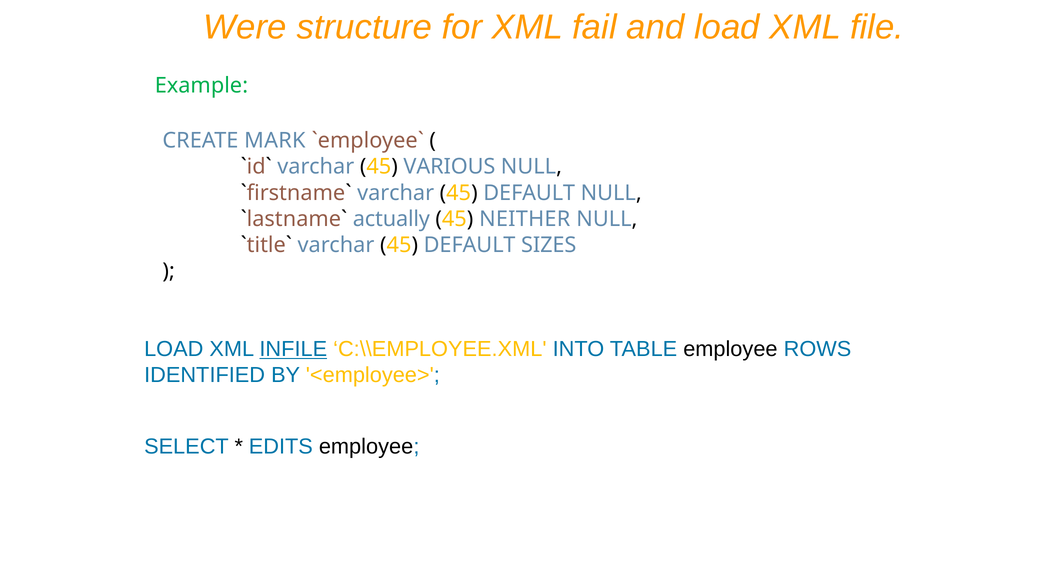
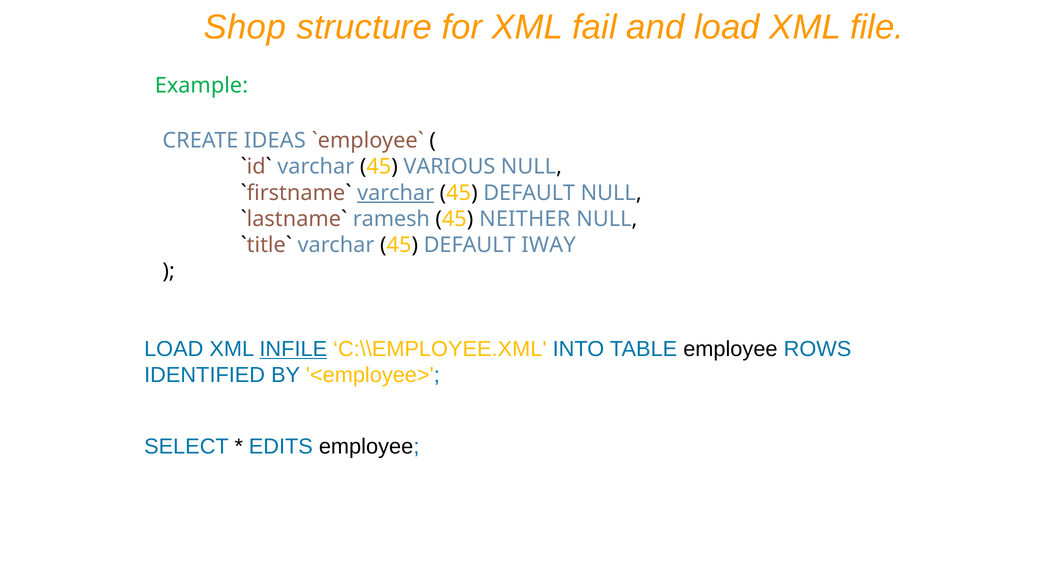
Were: Were -> Shop (245, 27)
MARK: MARK -> IDEAS (275, 141)
varchar underline: none -> present (396, 193)
actually: actually -> ramesh (391, 219)
SIZES: SIZES -> IWAY (549, 245)
